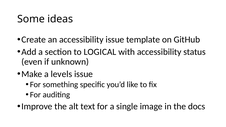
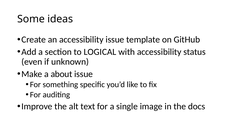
levels: levels -> about (61, 74)
